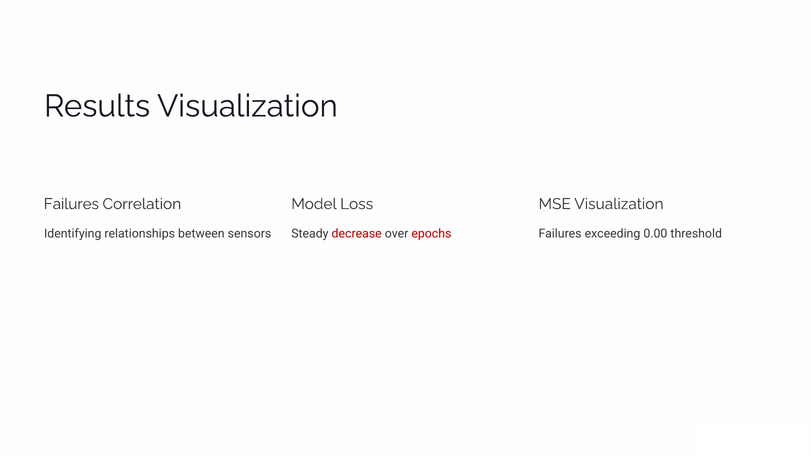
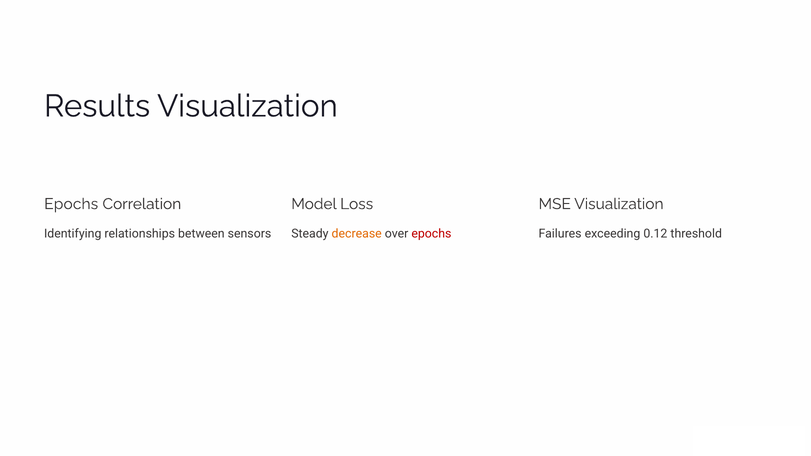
Failures: Failures -> Epochs (71, 204)
decrease colour: red -> orange (357, 234)
0.00: 0.00 -> 0.12 (655, 234)
